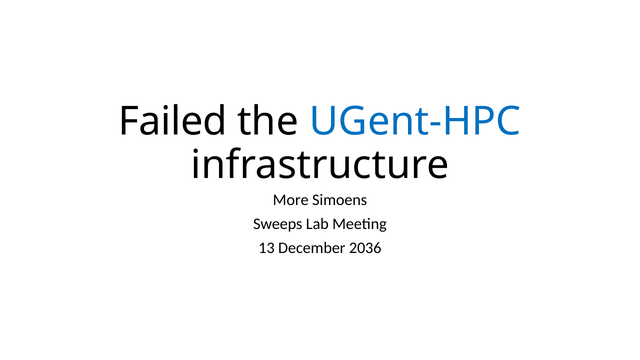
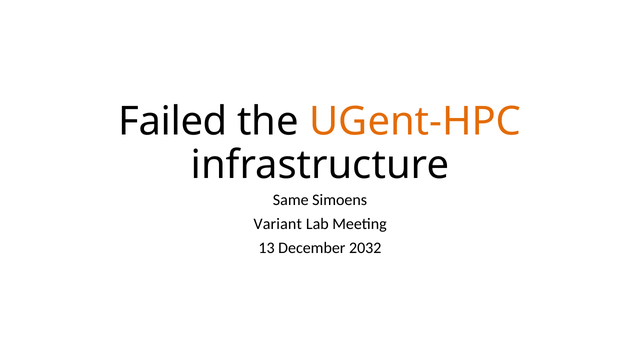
UGent-HPC colour: blue -> orange (415, 122)
More: More -> Same (291, 200)
Sweeps: Sweeps -> Variant (278, 224)
2036: 2036 -> 2032 (365, 248)
